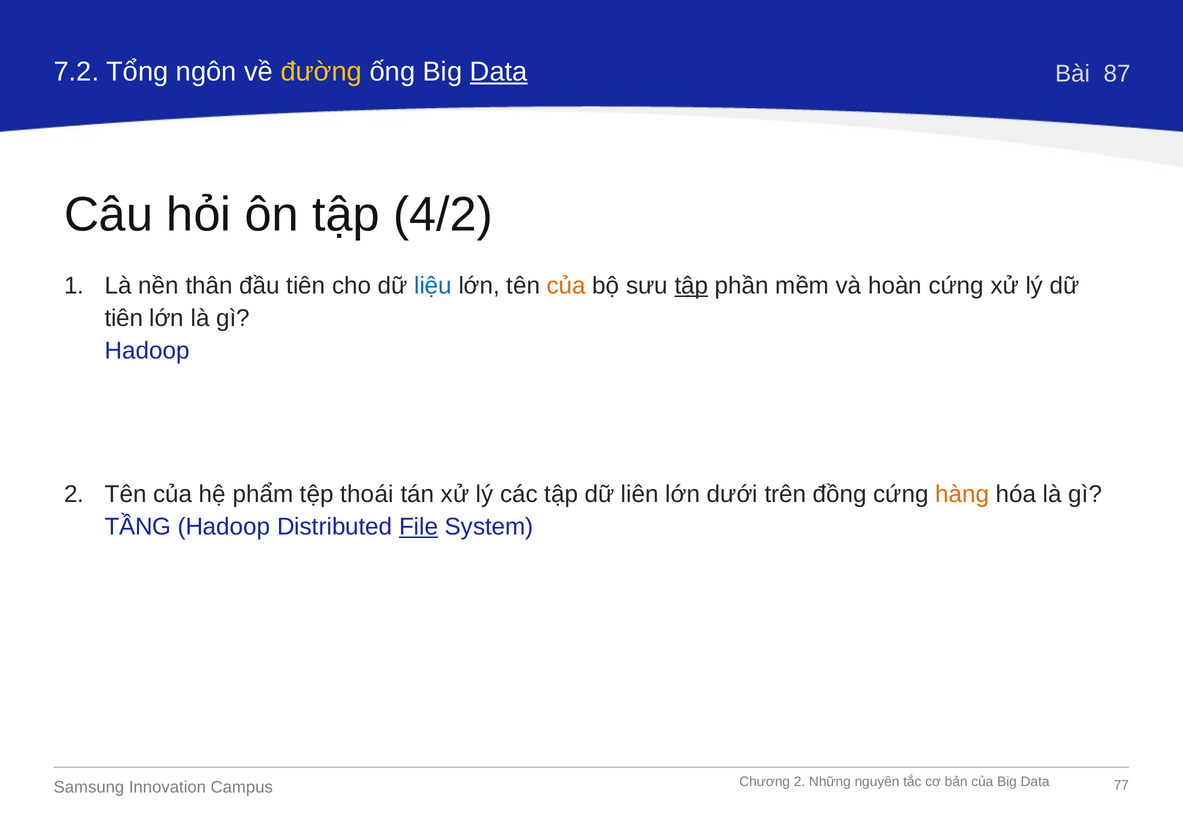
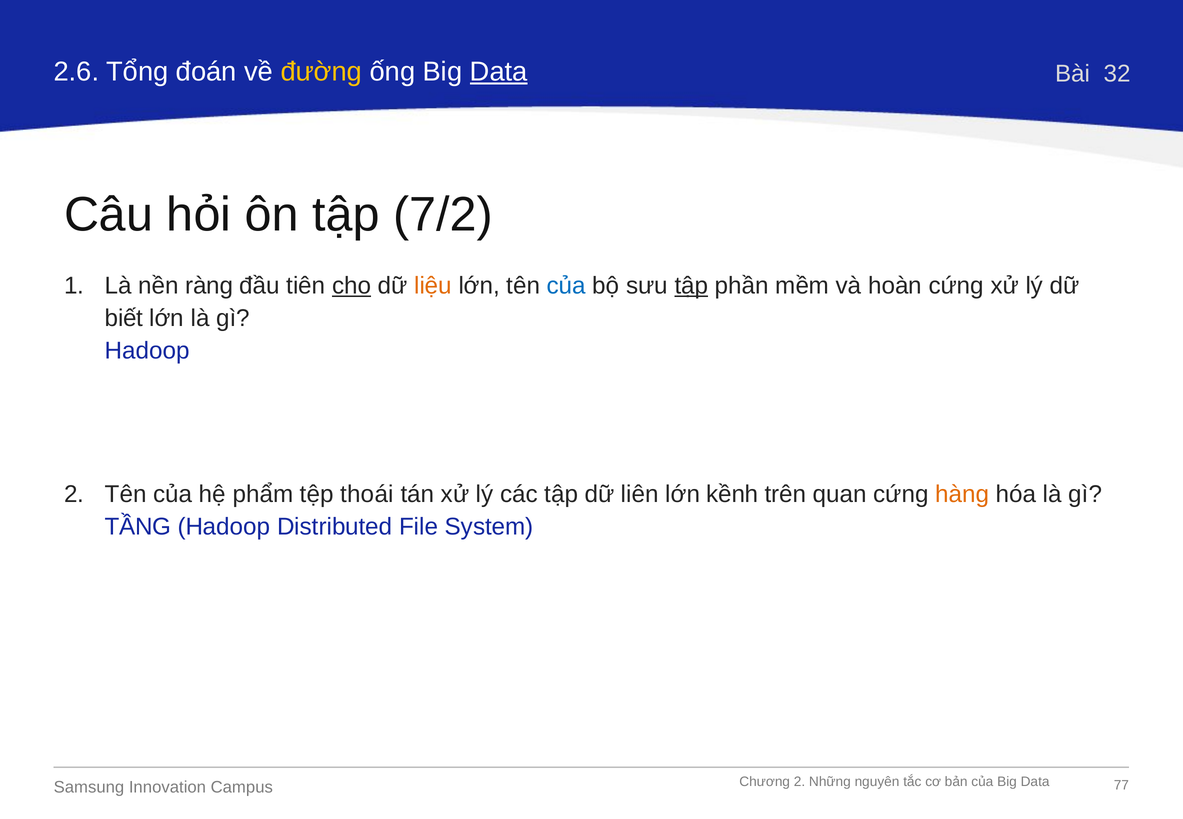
7.2: 7.2 -> 2.6 (76, 72)
ngôn: ngôn -> đoán (206, 72)
87: 87 -> 32 (1117, 74)
4/2: 4/2 -> 7/2 (443, 215)
thân: thân -> ràng (209, 286)
cho underline: none -> present (352, 286)
liệu colour: blue -> orange (433, 286)
của colour: orange -> blue (566, 286)
tiên: tiên -> biết (124, 318)
dưới: dưới -> kềnh (732, 494)
đồng: đồng -> quan (840, 494)
File underline: present -> none (419, 527)
